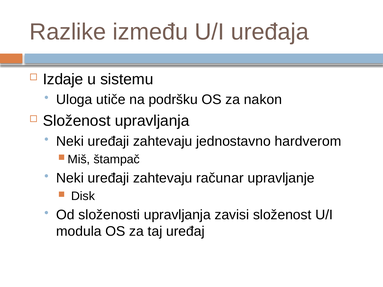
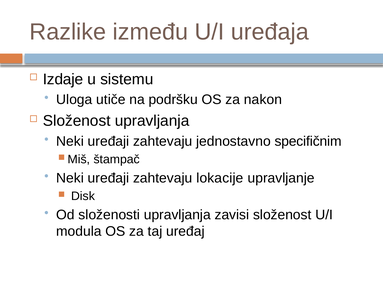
hardverom: hardverom -> specifičnim (308, 141)
računar: računar -> lokacije (220, 178)
